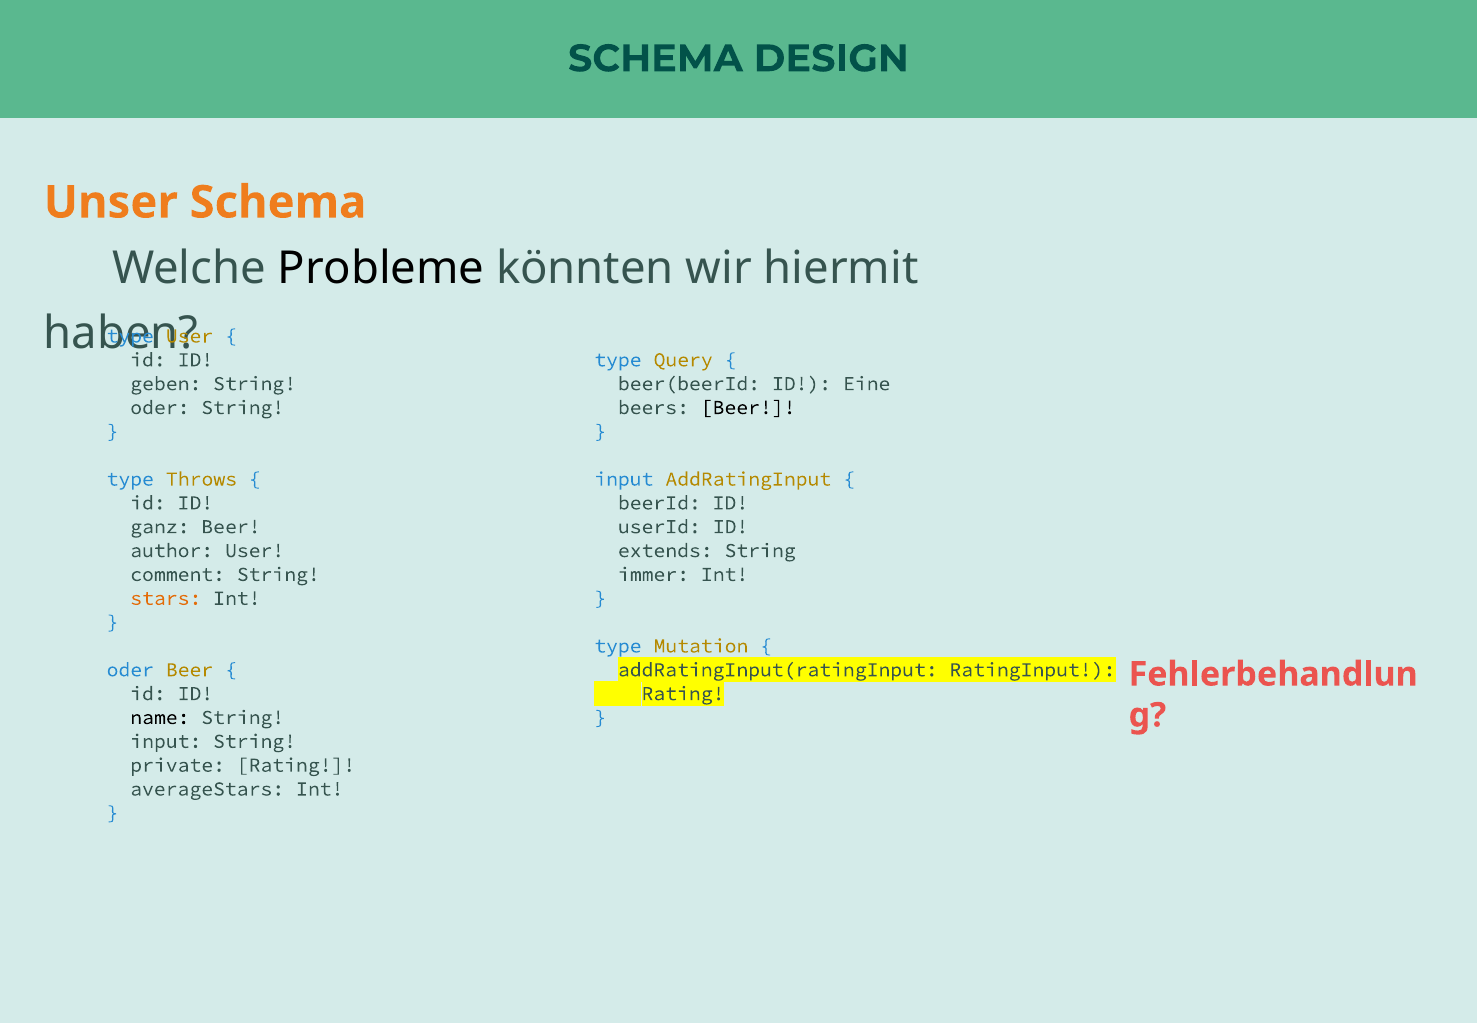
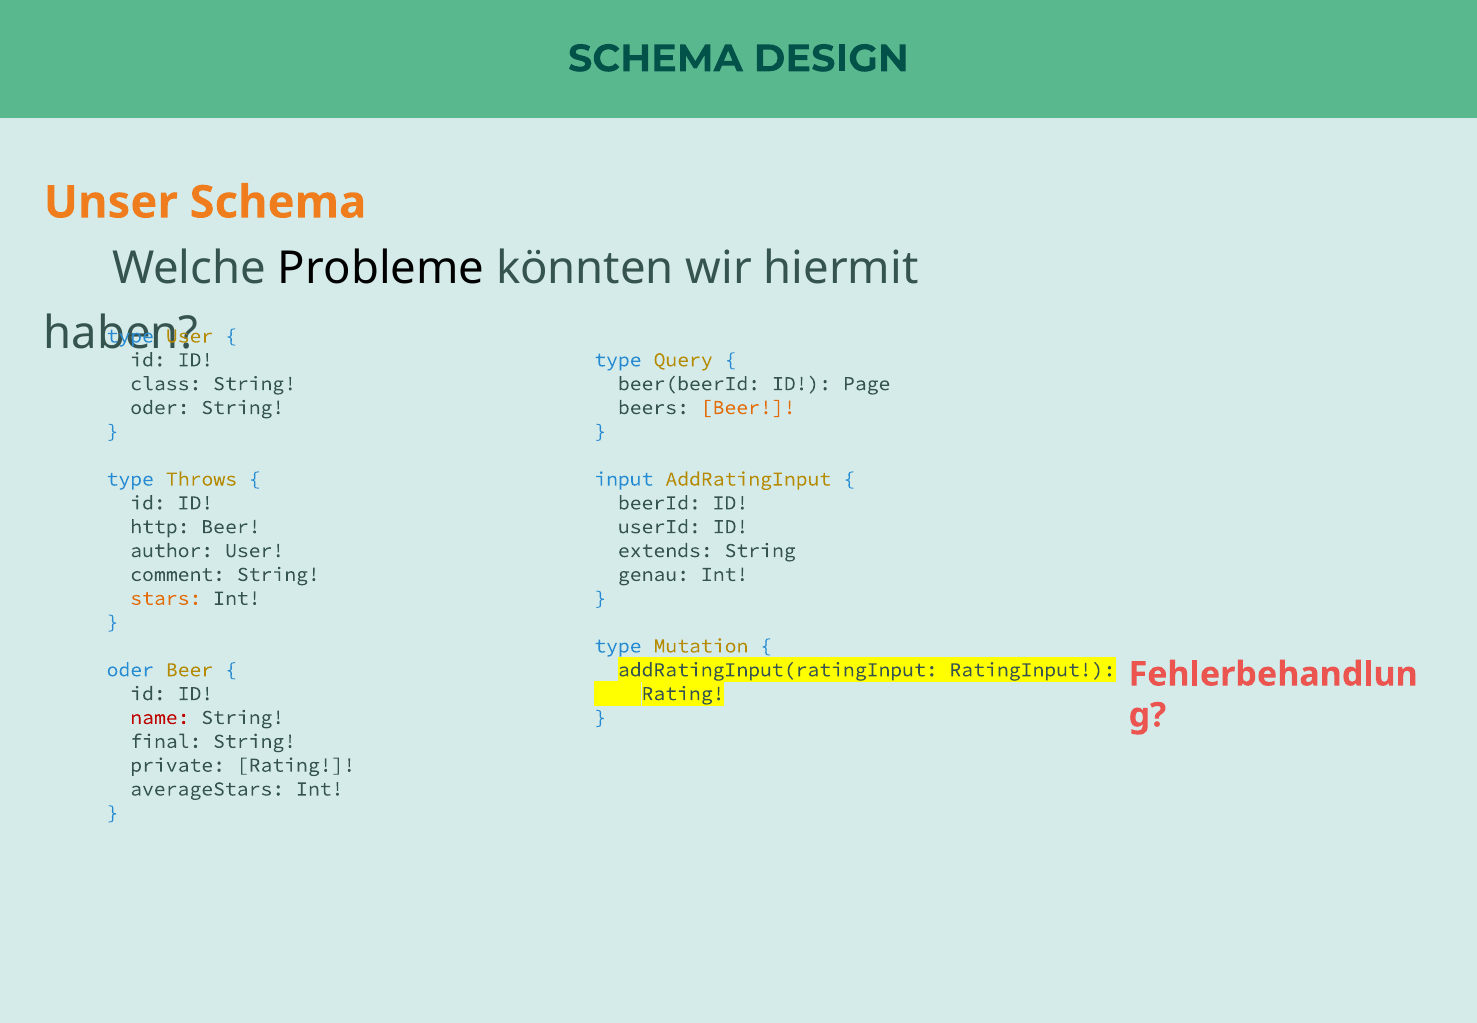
geben: geben -> class (166, 383)
Eine: Eine -> Page (867, 383)
Beer colour: black -> orange (748, 407)
ganz: ganz -> http (160, 526)
immer: immer -> genau (653, 574)
name colour: black -> red (160, 717)
input: input -> final (166, 741)
